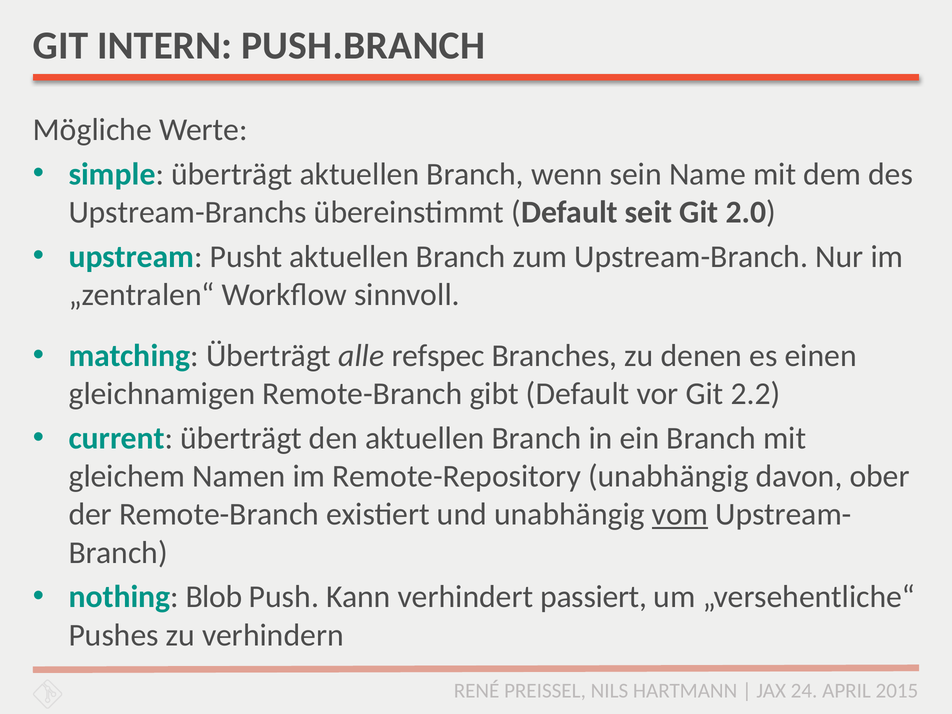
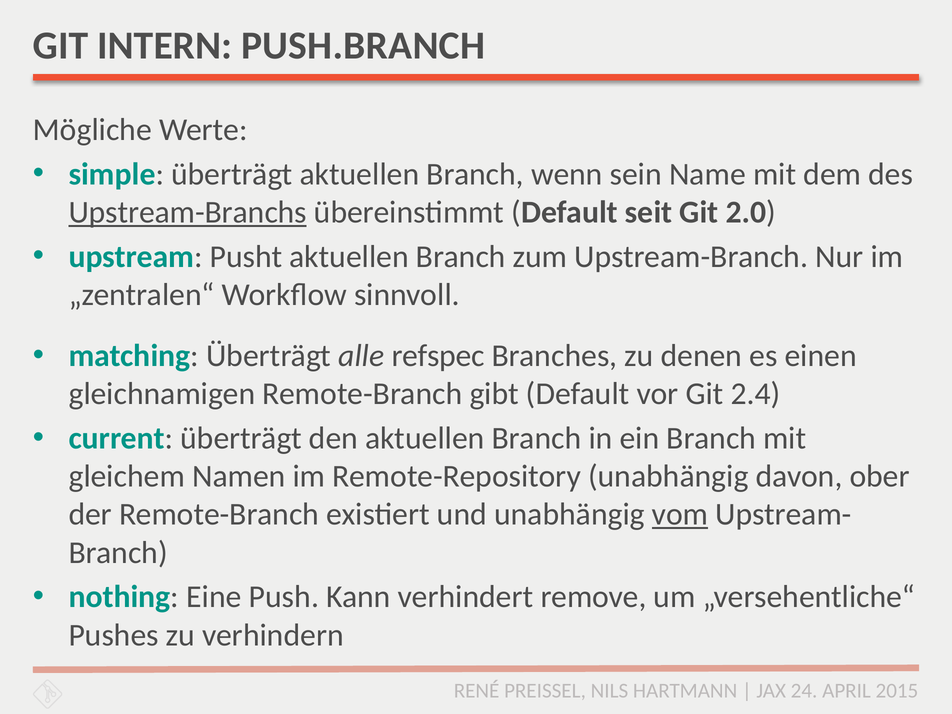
Upstream-Branchs underline: none -> present (188, 212)
2.2: 2.2 -> 2.4 (755, 394)
Blob: Blob -> Eine (214, 597)
passiert: passiert -> remove (594, 597)
